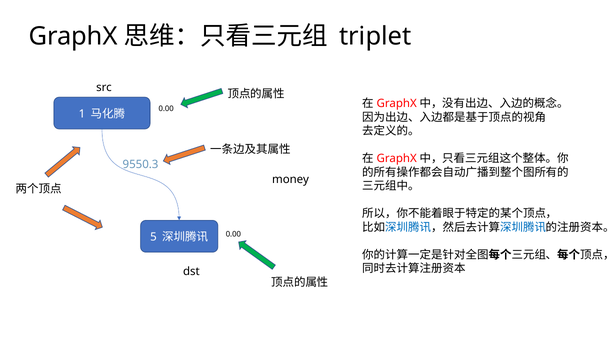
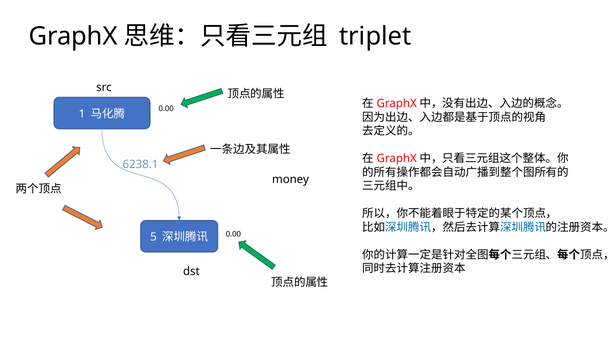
9550.3: 9550.3 -> 6238.1 (141, 164)
